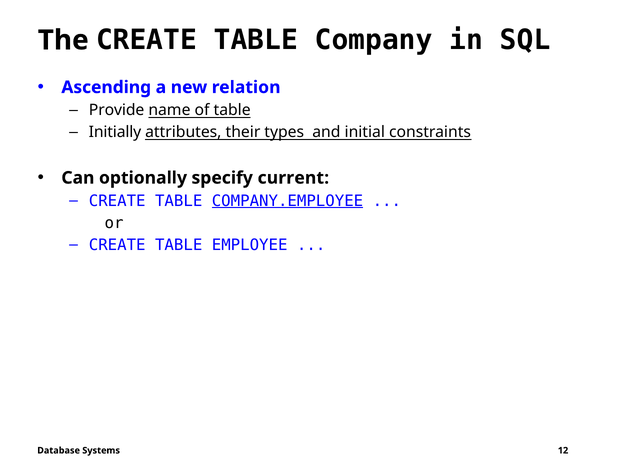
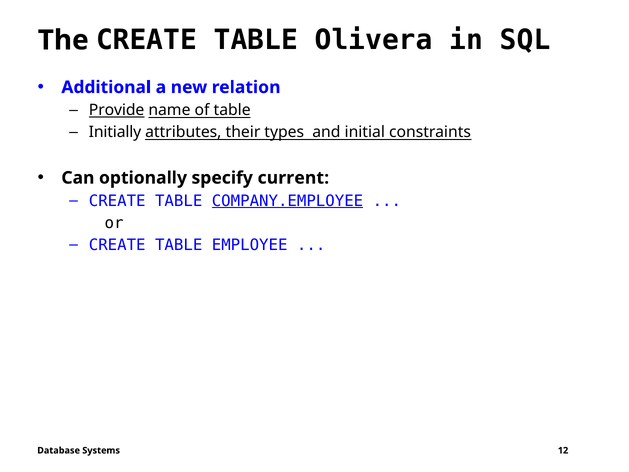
Company: Company -> Olivera (374, 40)
Ascending: Ascending -> Additional (106, 87)
Provide underline: none -> present (117, 110)
